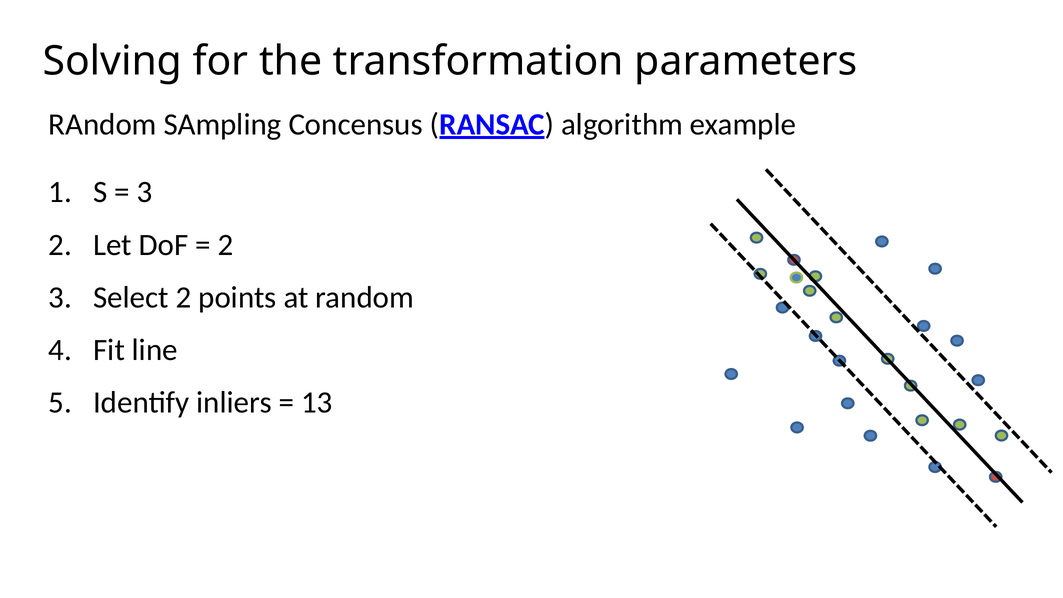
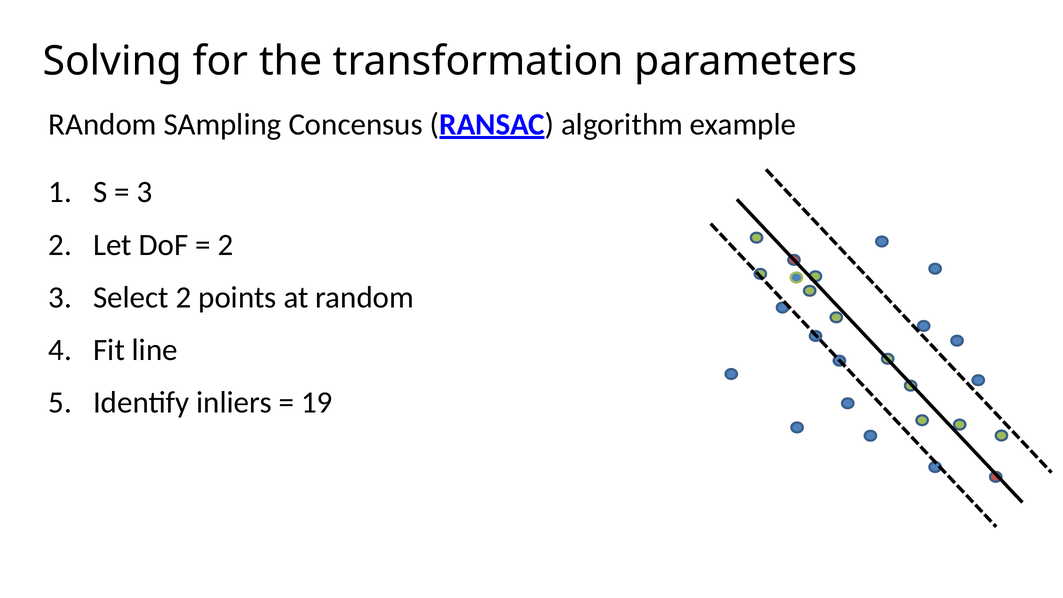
13: 13 -> 19 (317, 403)
